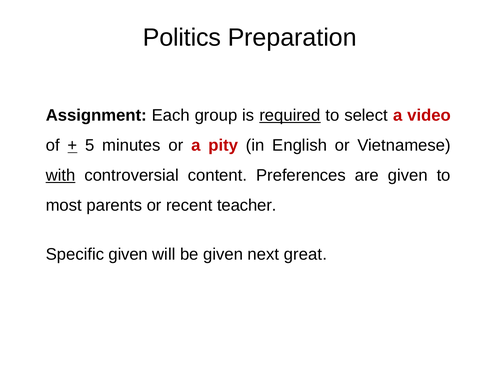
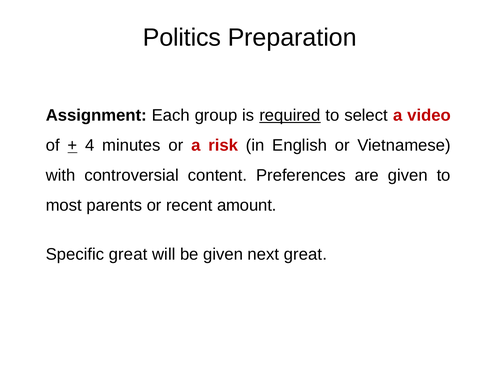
5: 5 -> 4 (90, 145)
pity: pity -> risk (223, 145)
with underline: present -> none (61, 175)
teacher: teacher -> amount (247, 205)
Specific given: given -> great (128, 254)
